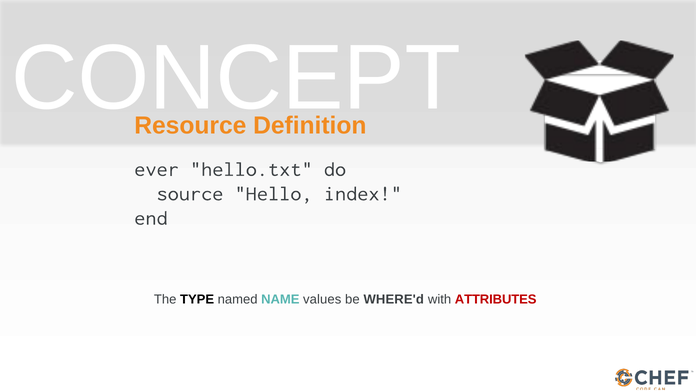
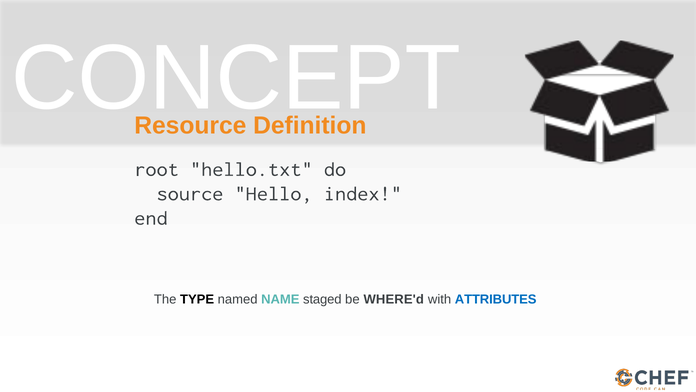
ever: ever -> root (157, 169)
values: values -> staged (322, 299)
ATTRIBUTES colour: red -> blue (496, 299)
